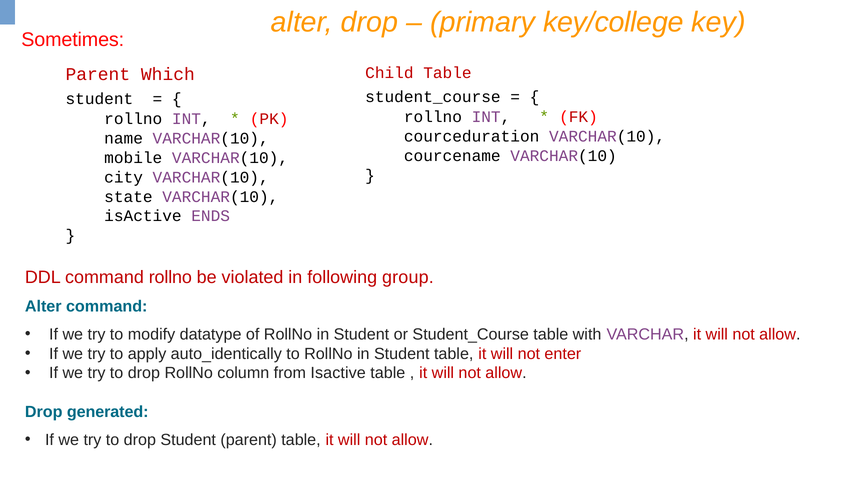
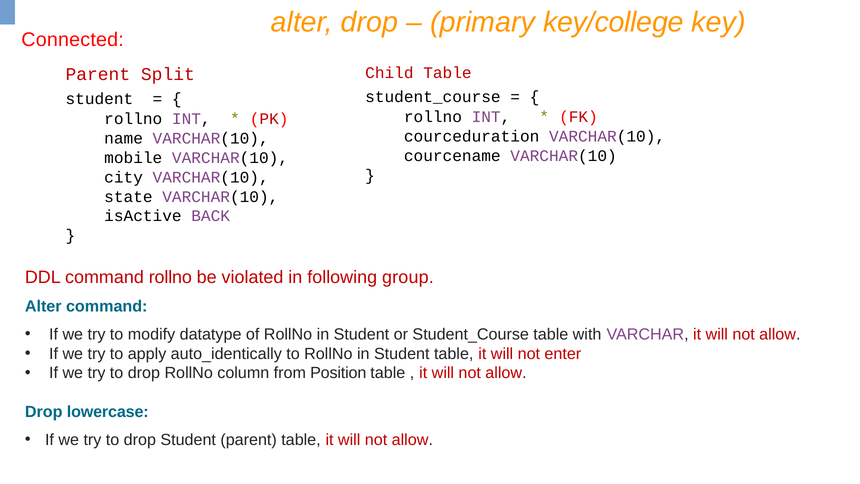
Sometimes: Sometimes -> Connected (73, 40)
Which: Which -> Split (168, 74)
ENDS: ENDS -> BACK (211, 216)
from Isactive: Isactive -> Position (338, 373)
generated: generated -> lowercase (108, 412)
